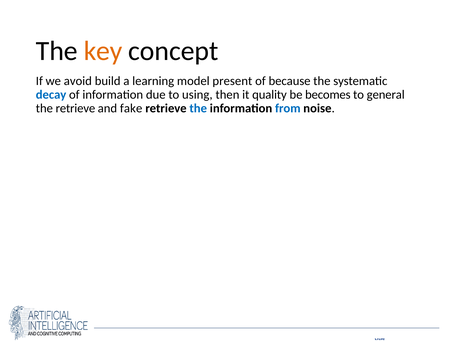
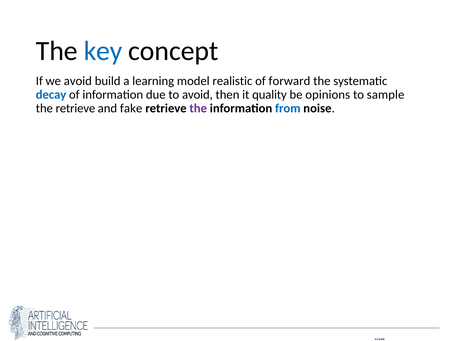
key colour: orange -> blue (103, 51)
present: present -> realistic (232, 81)
because: because -> forward (289, 81)
to using: using -> avoid (197, 95)
becomes: becomes -> opinions (328, 95)
general: general -> sample (386, 95)
the colour: blue -> purple (198, 108)
